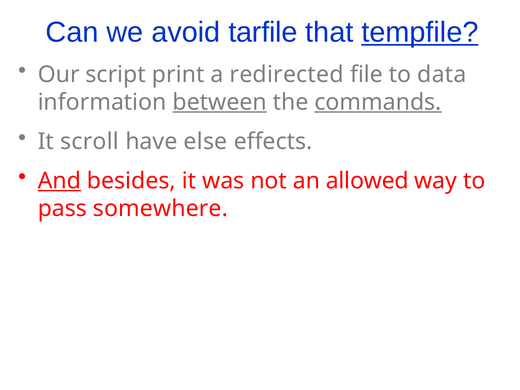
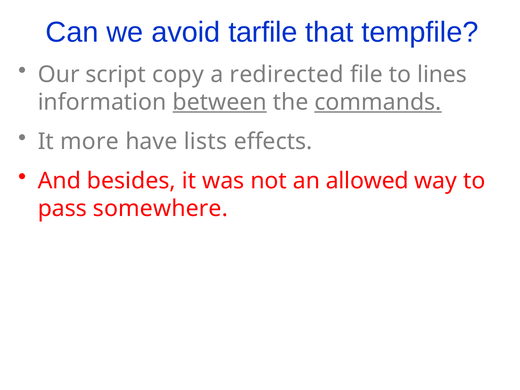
tempfile underline: present -> none (420, 32)
print: print -> copy (178, 74)
data: data -> lines (442, 74)
scroll: scroll -> more (89, 141)
else: else -> lists (205, 141)
And underline: present -> none (59, 181)
